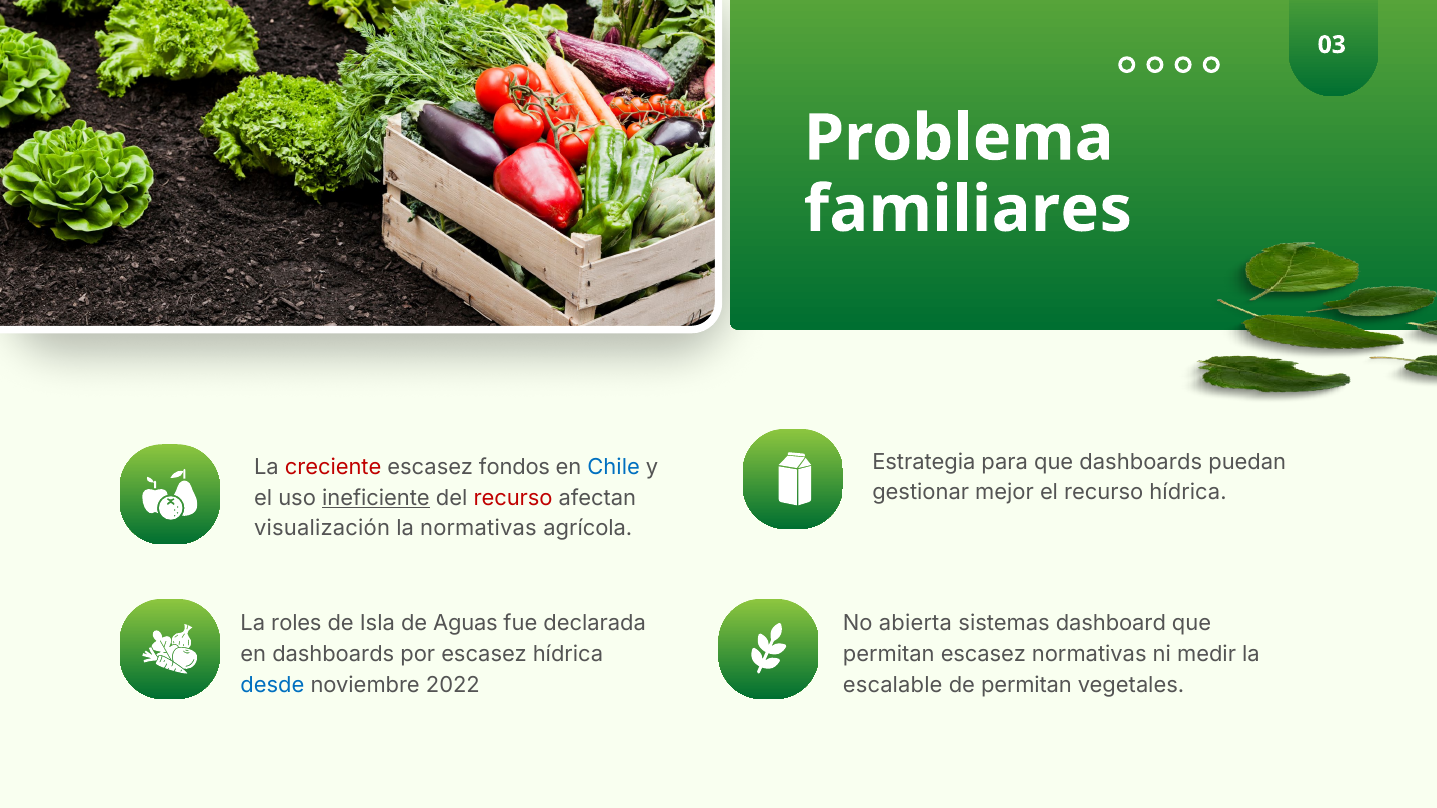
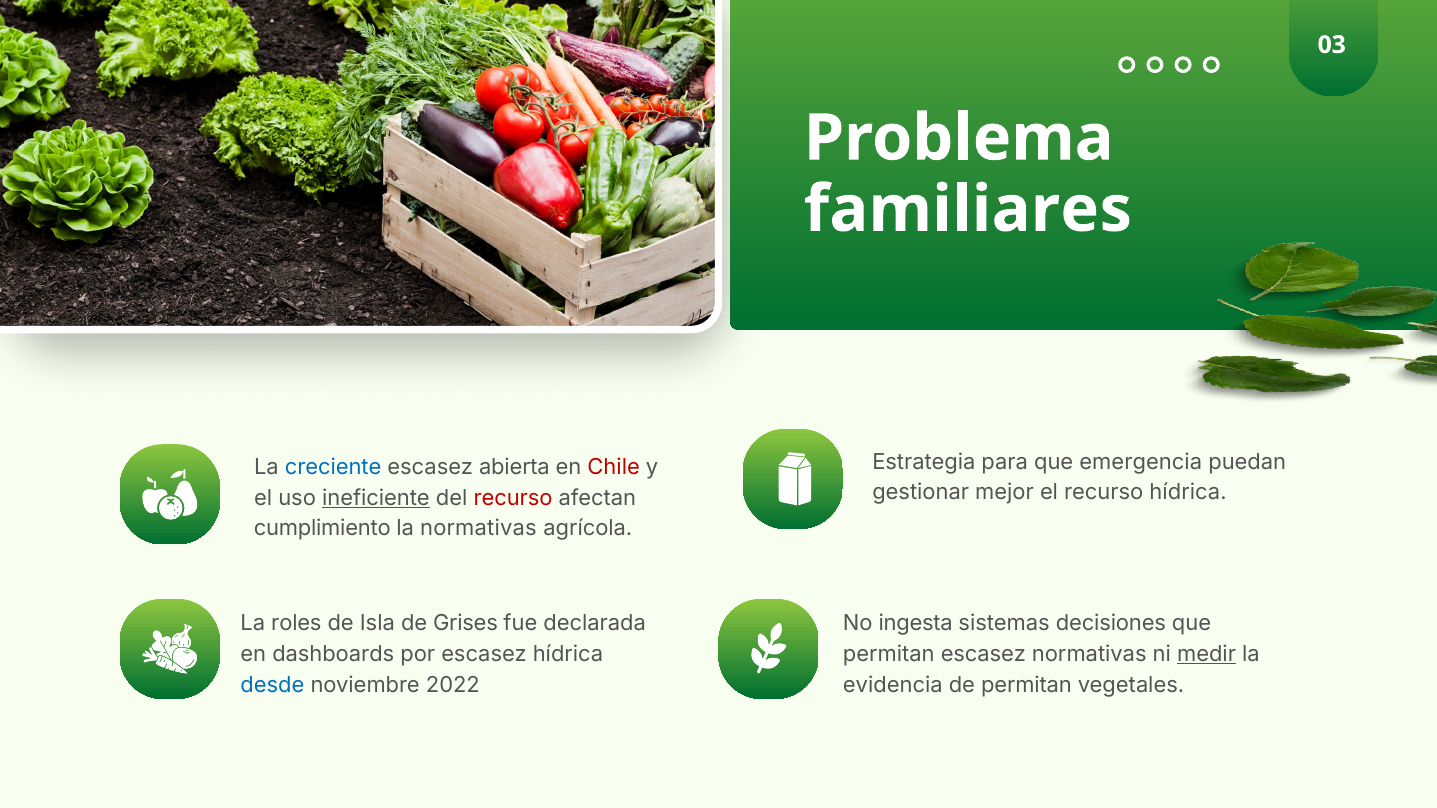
que dashboards: dashboards -> emergencia (1141, 462)
creciente colour: red -> blue (333, 467)
fondos: fondos -> abierta (514, 467)
Chile colour: blue -> red (614, 467)
visualización: visualización -> cumplimiento (322, 529)
Aguas: Aguas -> Grises (465, 624)
abierta: abierta -> ingesta (916, 624)
dashboard: dashboard -> decisiones (1111, 624)
medir underline: none -> present (1207, 655)
escalable: escalable -> evidencia (893, 685)
